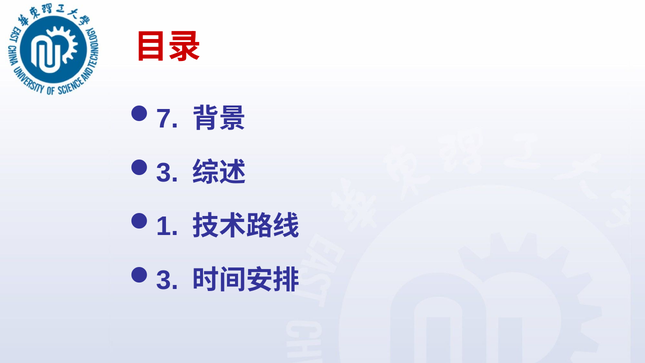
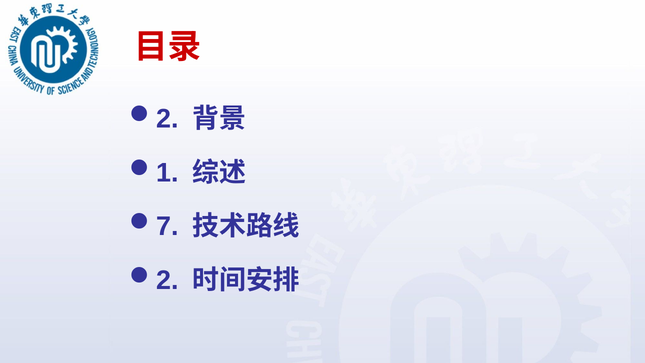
7: 7 -> 2 (167, 119)
3: 3 -> 1 (167, 173)
1: 1 -> 7 (167, 226)
3: 3 -> 2 (167, 280)
